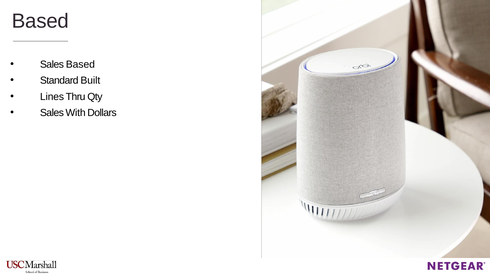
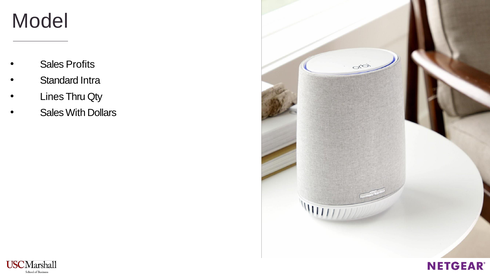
Based: Based -> Model (40, 21)
Sales Based: Based -> Profits (80, 64)
Built: Built -> Intra (90, 80)
